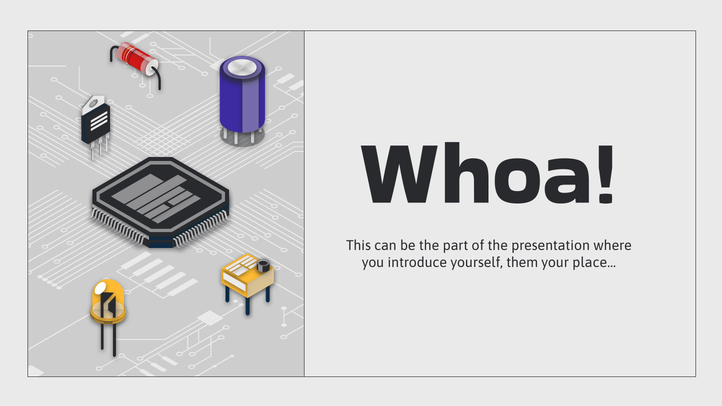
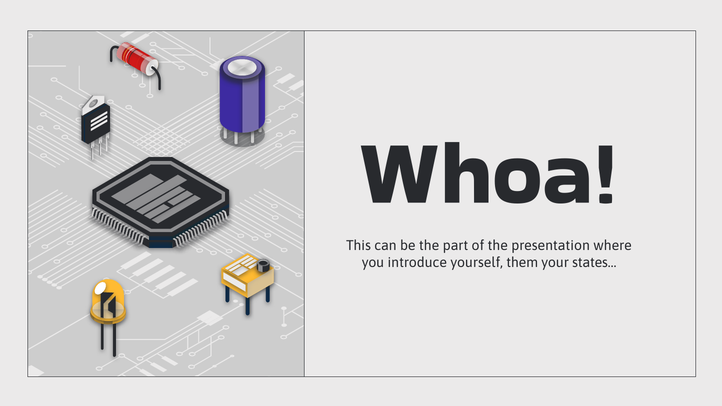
place…: place… -> states… (594, 263)
